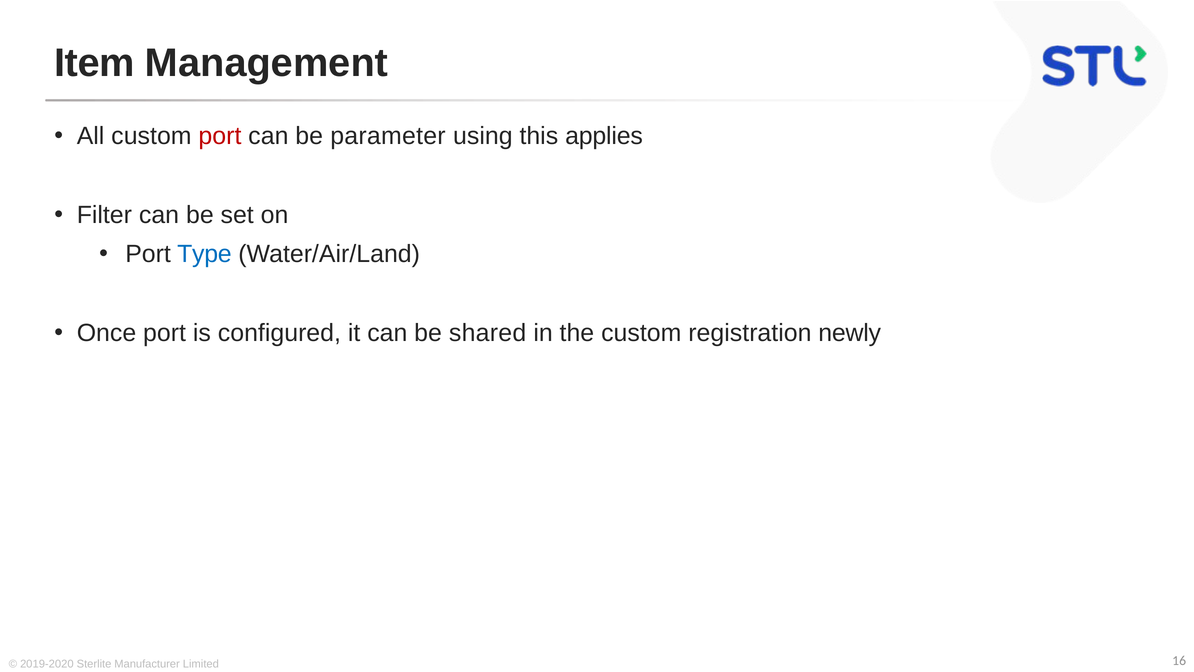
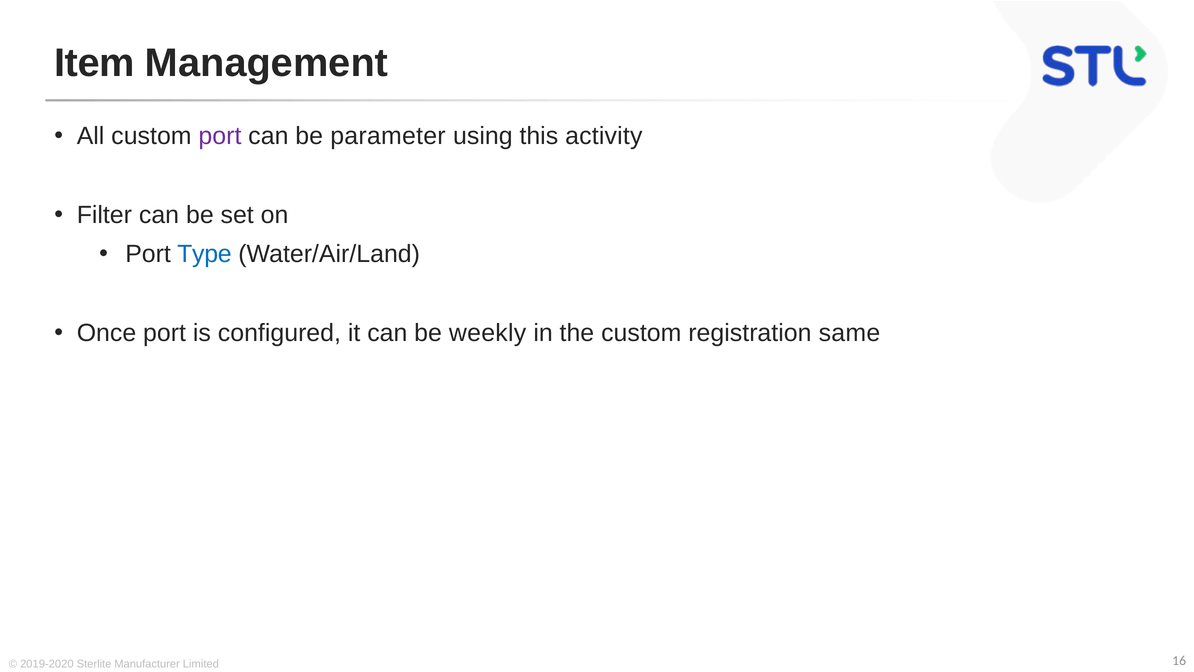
port colour: red -> purple (220, 136)
applies: applies -> activity (604, 136)
shared: shared -> weekly (488, 333)
newly: newly -> same (849, 333)
